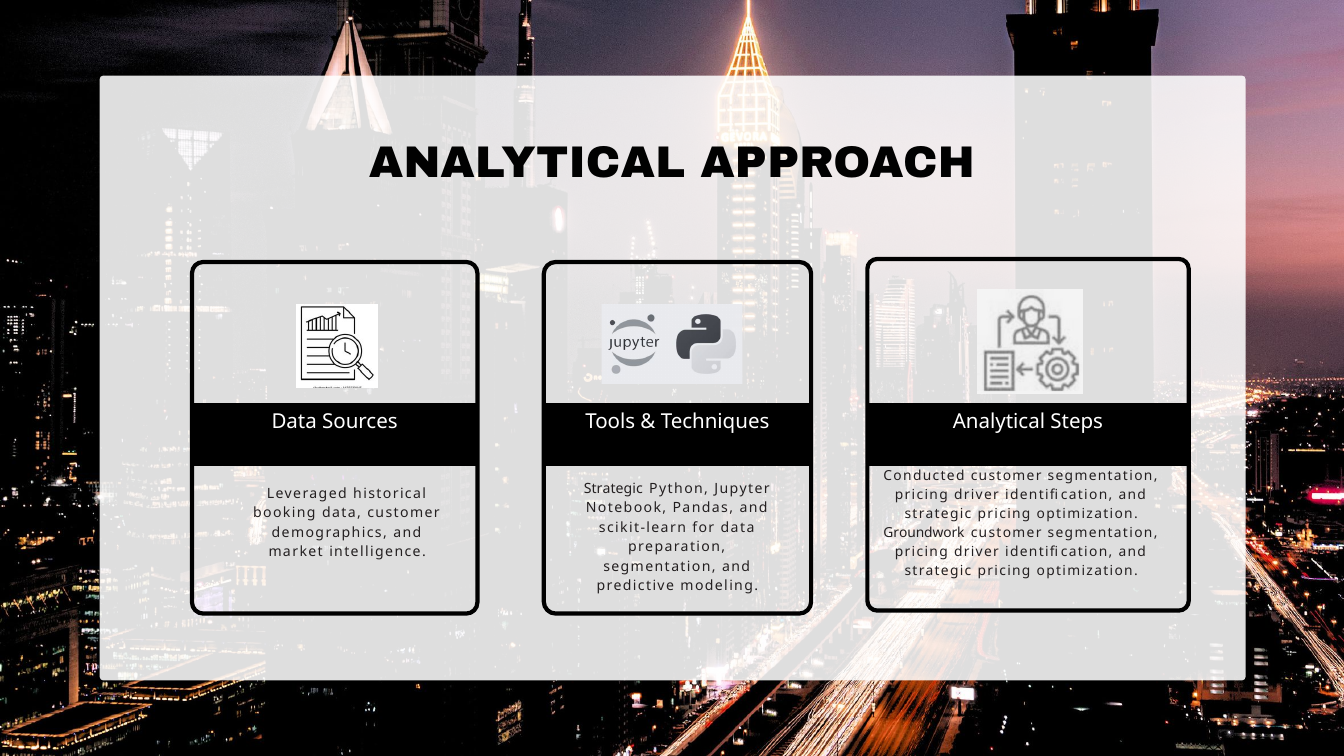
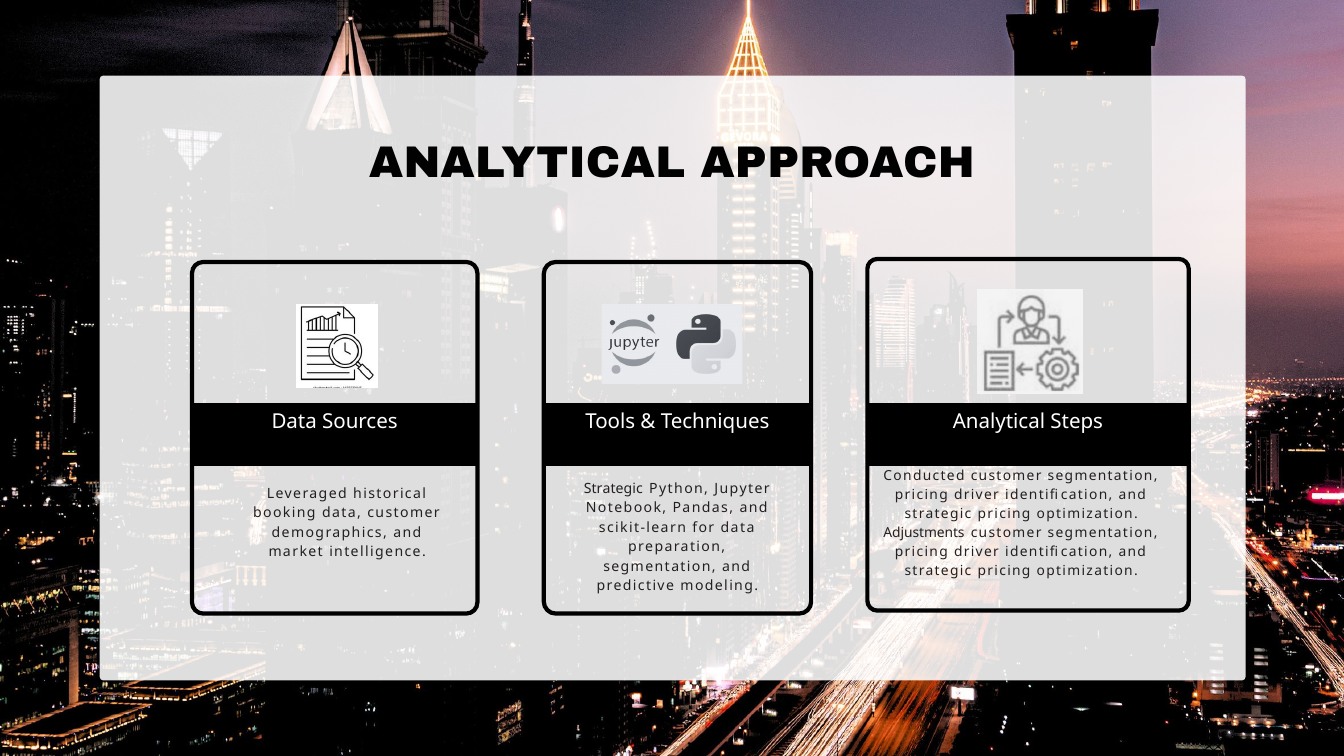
Groundwork: Groundwork -> Adjustments (924, 533)
